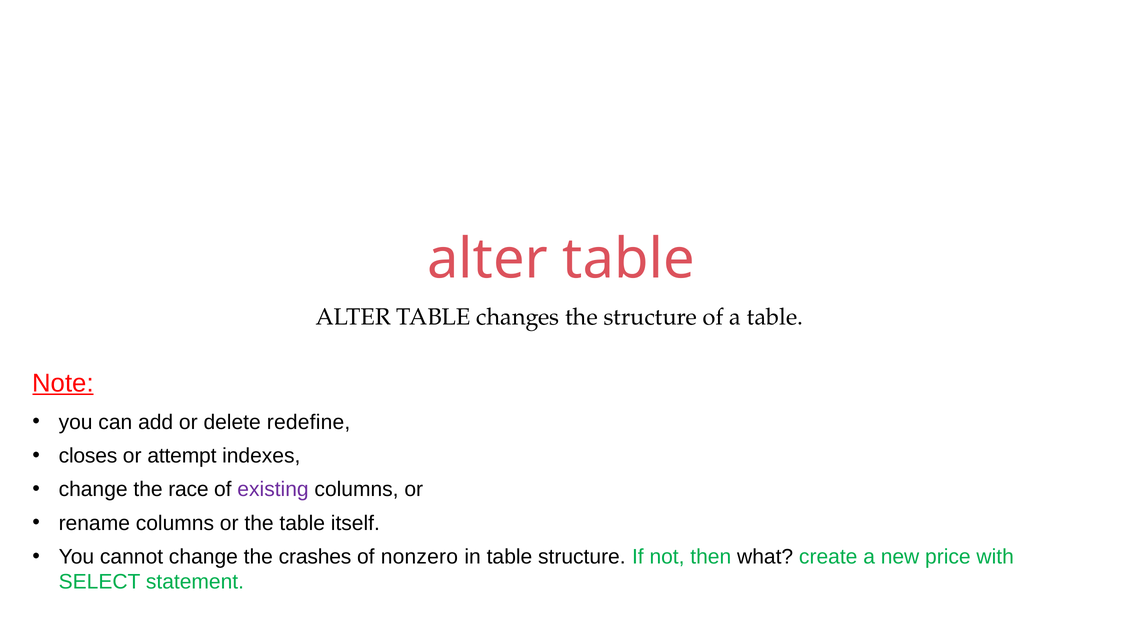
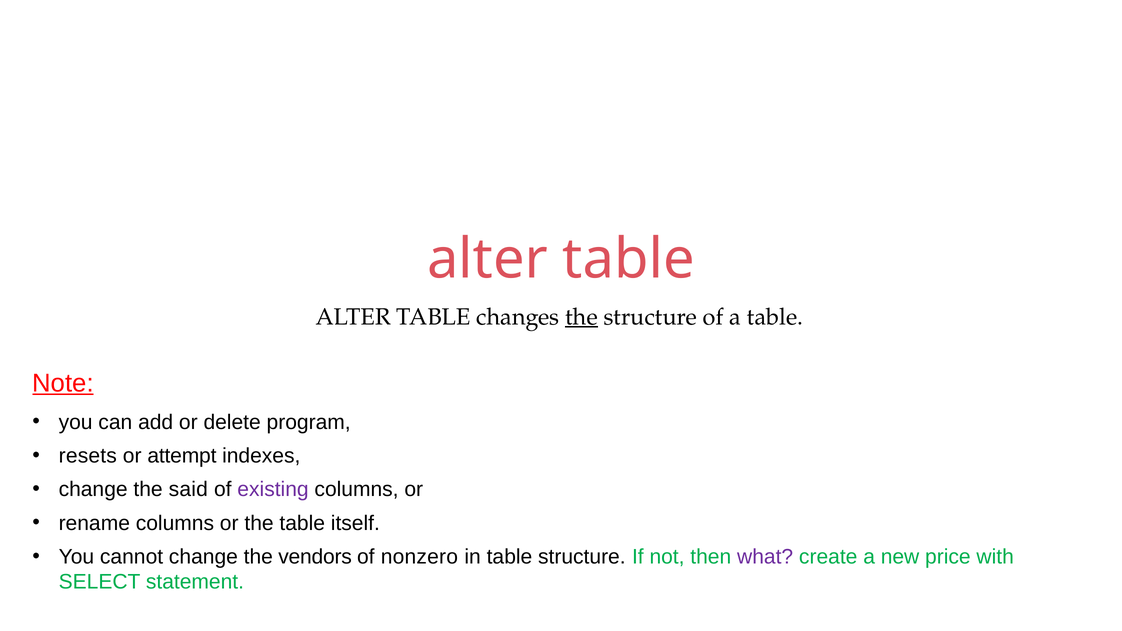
the underline: none -> present (581, 317)
redefine: redefine -> program (309, 422)
closes: closes -> resets (88, 456)
race: race -> said (188, 490)
crashes: crashes -> vendors (315, 557)
what colour: black -> purple (765, 557)
